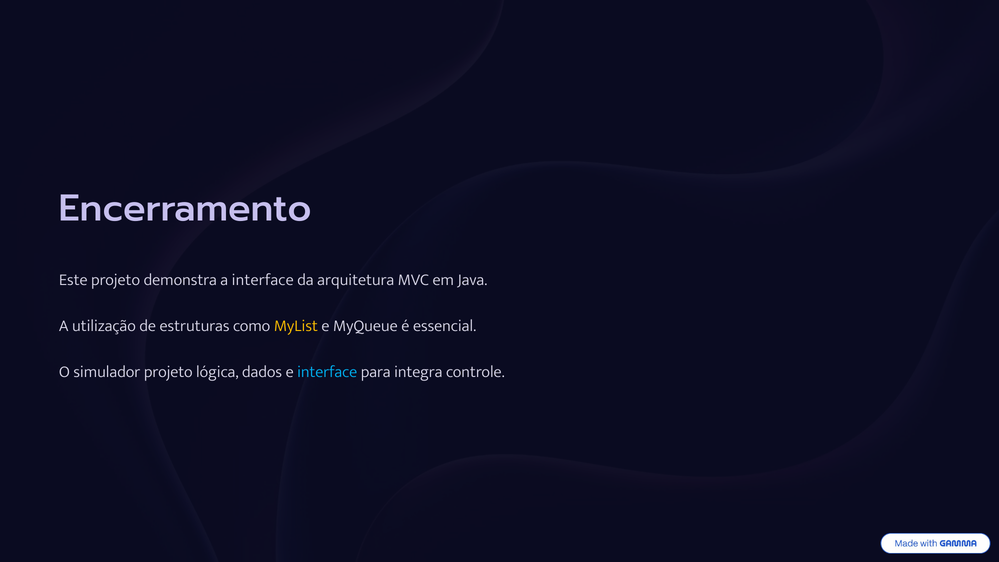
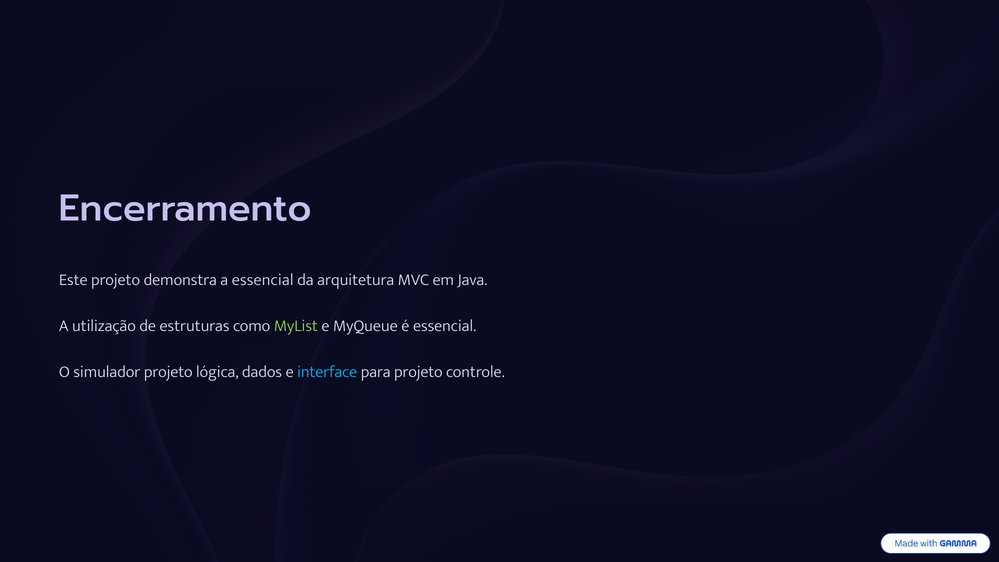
a interface: interface -> essencial (263, 280)
MyList colour: yellow -> light green (296, 326)
para integra: integra -> projeto (418, 372)
